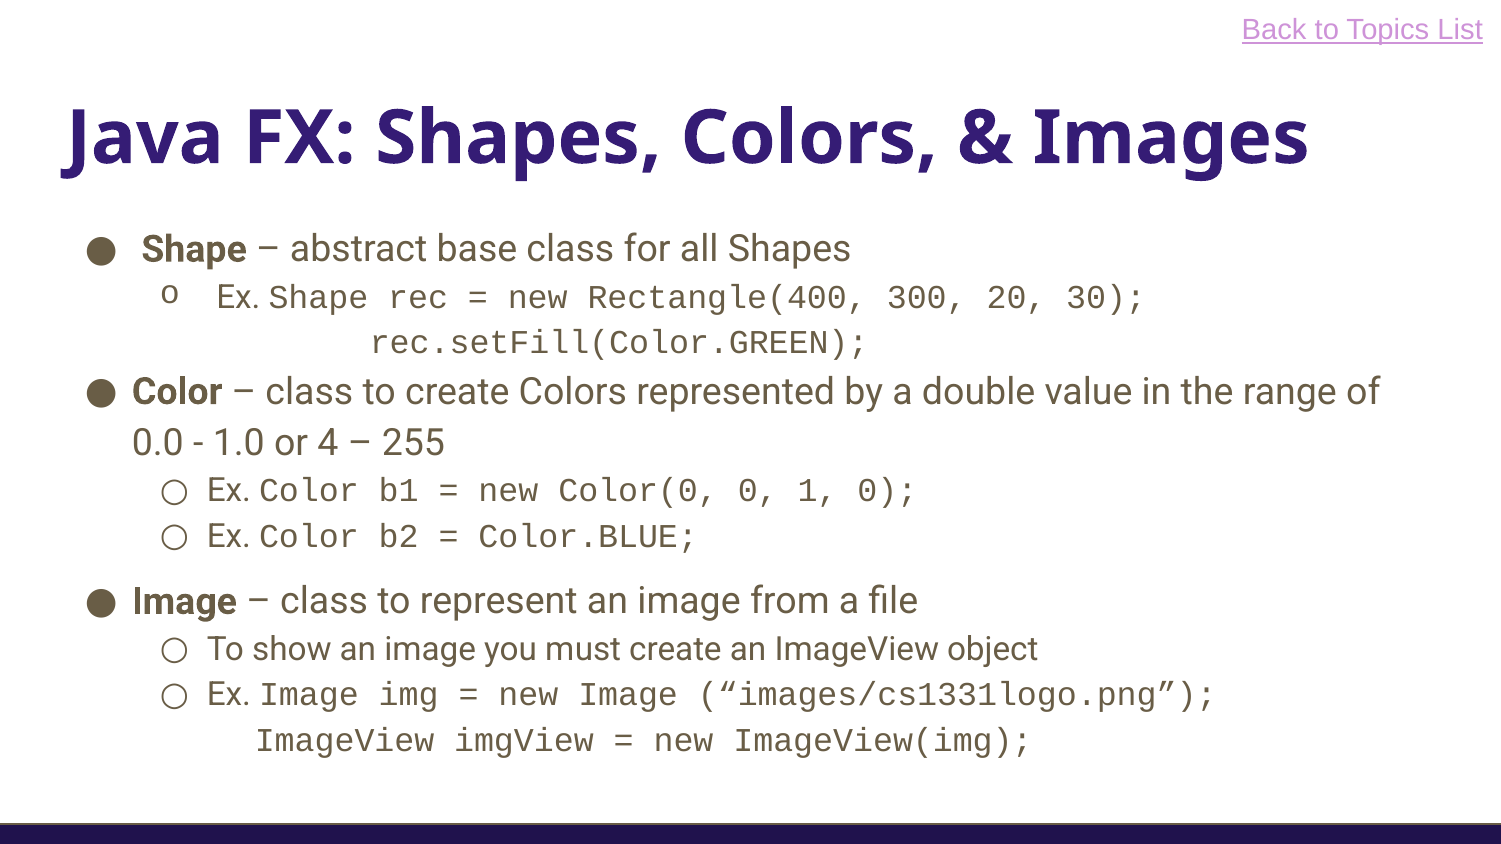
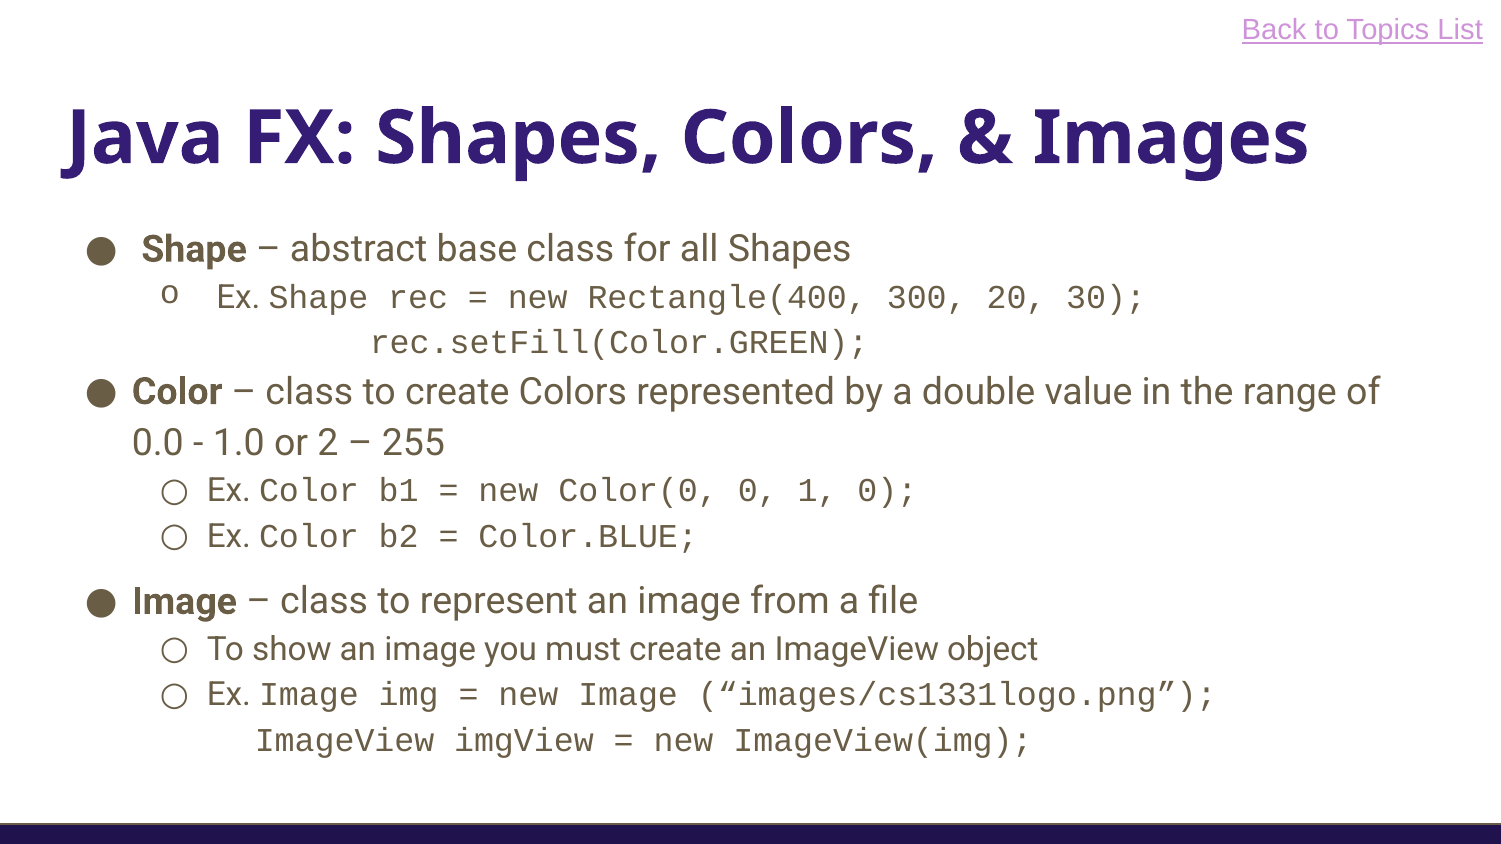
4: 4 -> 2 (328, 443)
